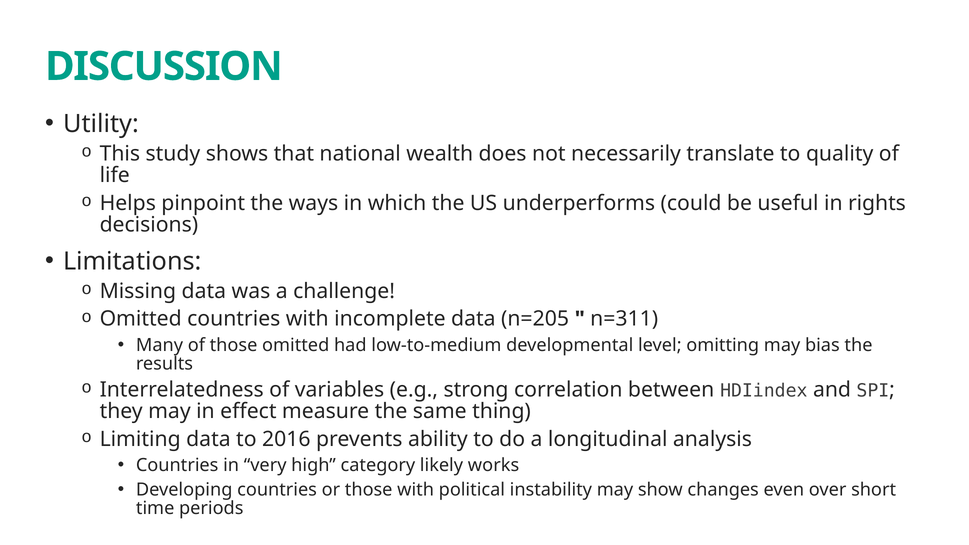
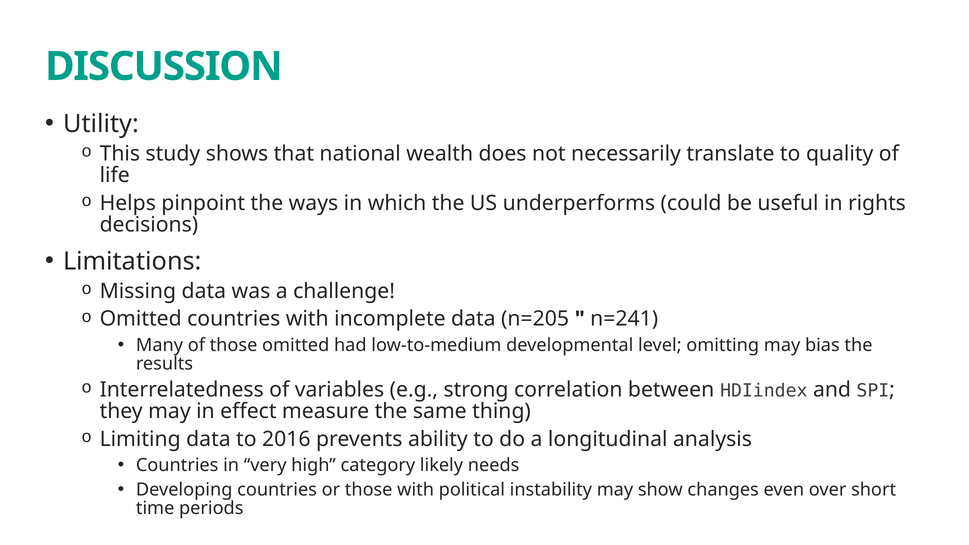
n=311: n=311 -> n=241 (624, 319)
works: works -> needs (494, 465)
